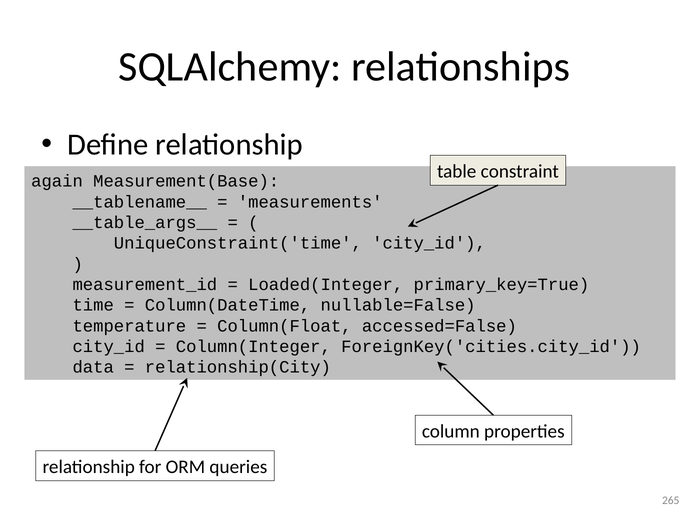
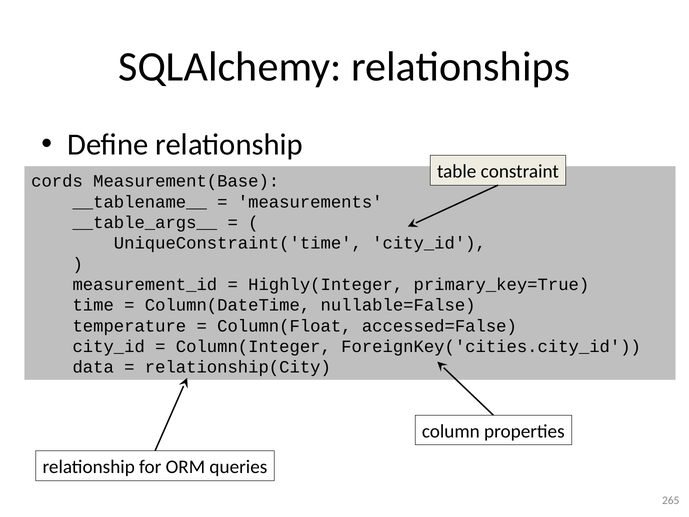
again: again -> cords (57, 181)
Loaded(Integer: Loaded(Integer -> Highly(Integer (326, 284)
